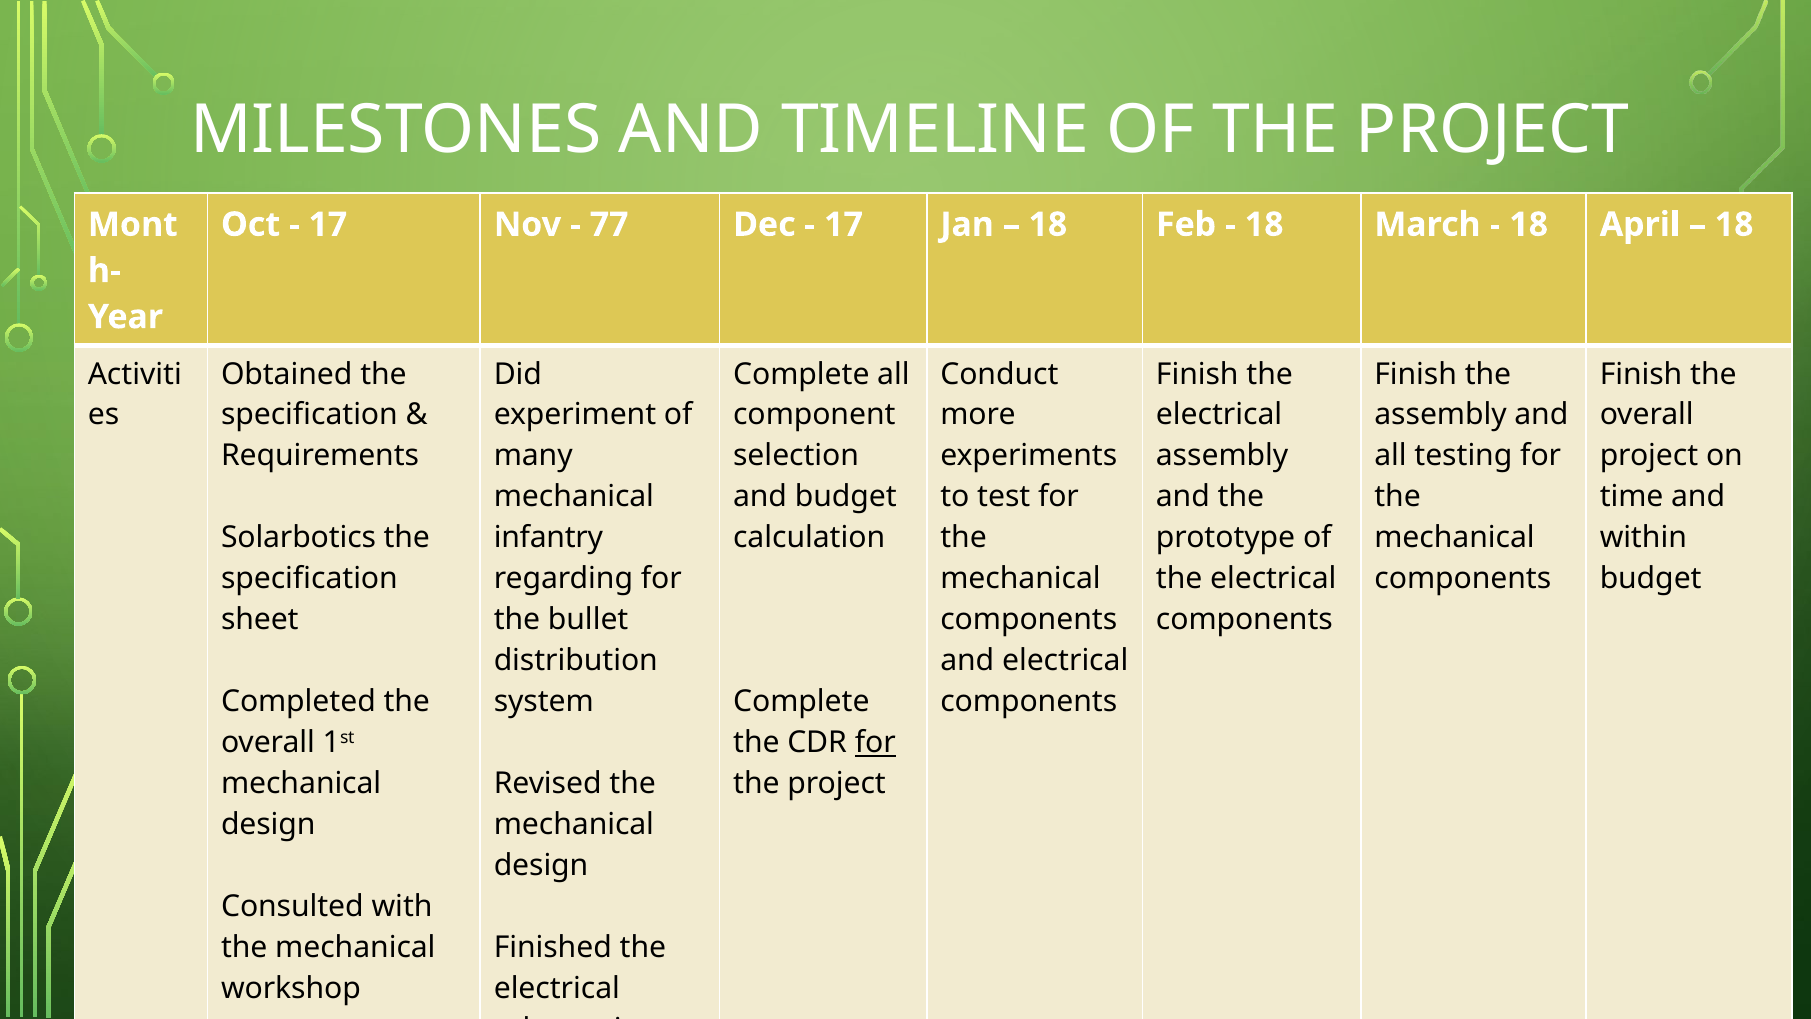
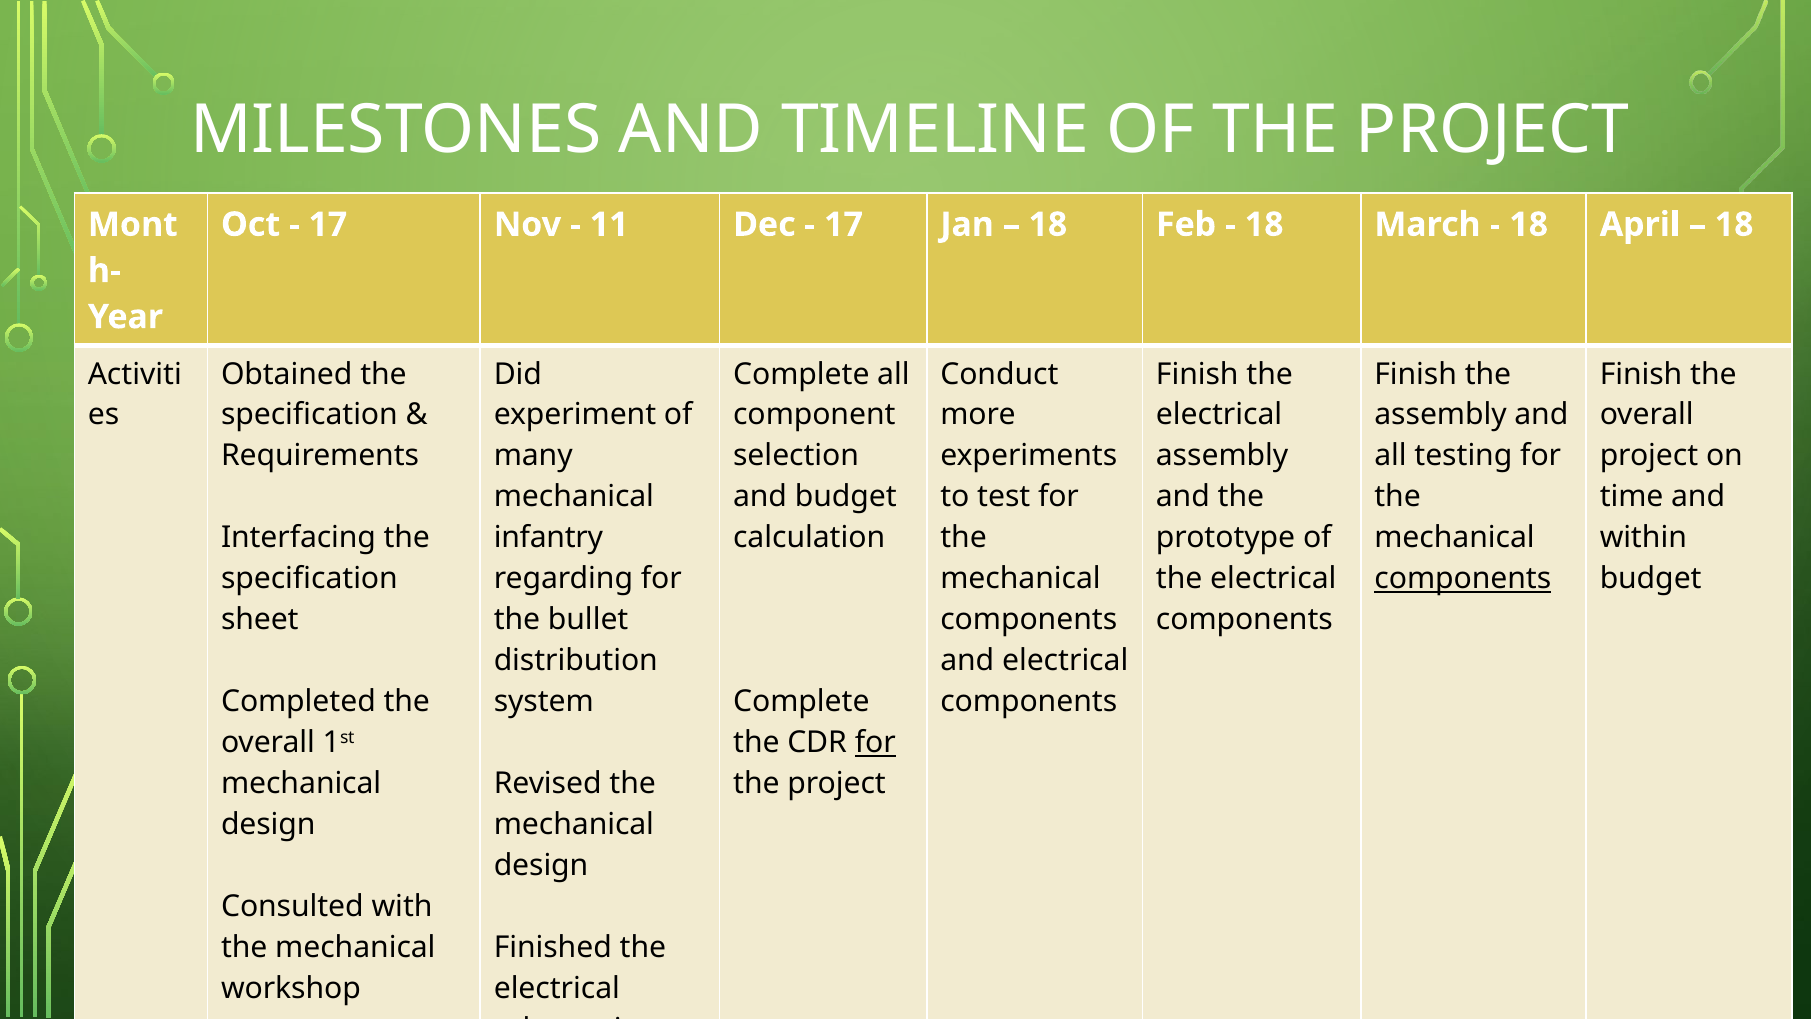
77: 77 -> 11 (609, 225)
Solarbotics: Solarbotics -> Interfacing (299, 538)
components underline: none -> present (1463, 579)
